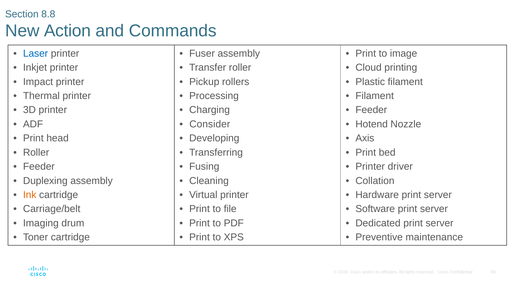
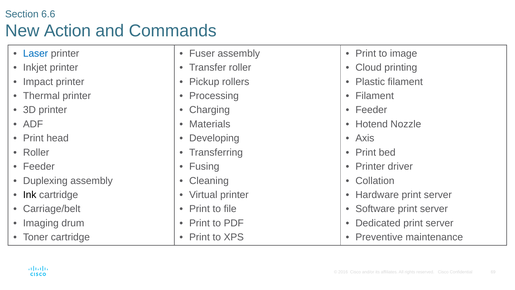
8.8: 8.8 -> 6.6 (48, 14)
Consider: Consider -> Materials (210, 124)
Ink colour: orange -> black (30, 195)
